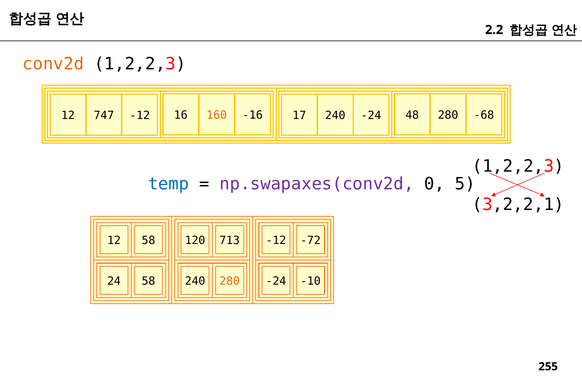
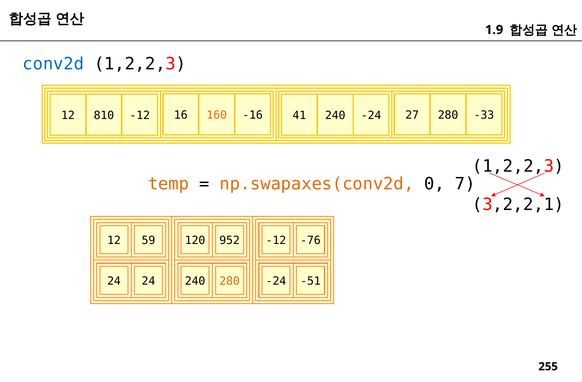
2.2: 2.2 -> 1.9 (494, 30)
conv2d colour: orange -> blue (53, 64)
747: 747 -> 810 (104, 115)
17: 17 -> 41 (299, 115)
48: 48 -> 27 (412, 115)
-68: -68 -> -33 (484, 115)
temp colour: blue -> orange (169, 184)
np.swapaxes(conv2d colour: purple -> orange (317, 184)
5: 5 -> 7 (465, 184)
12 58: 58 -> 59 (148, 241)
713: 713 -> 952 (230, 241)
-72: -72 -> -76 (310, 241)
24 58: 58 -> 24 (148, 281)
-10: -10 -> -51 (310, 281)
